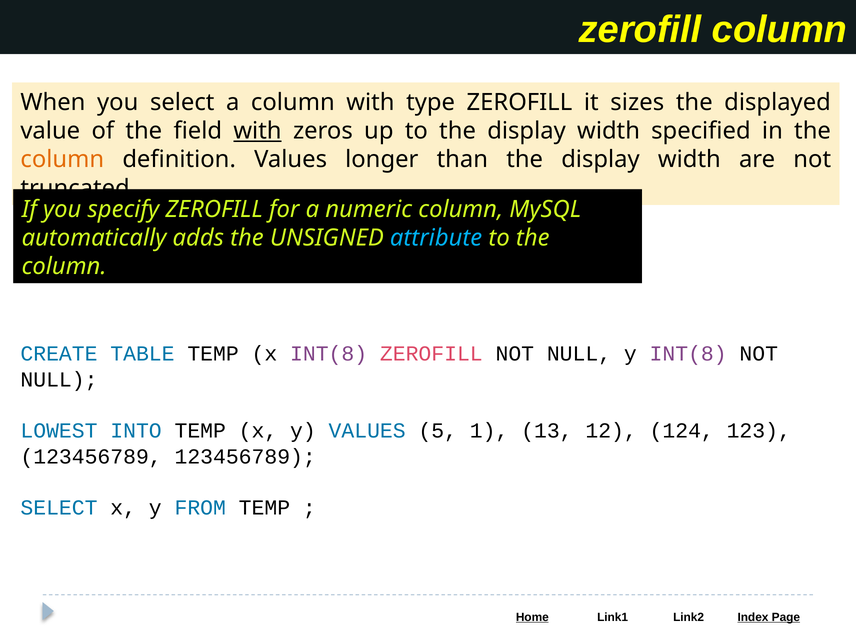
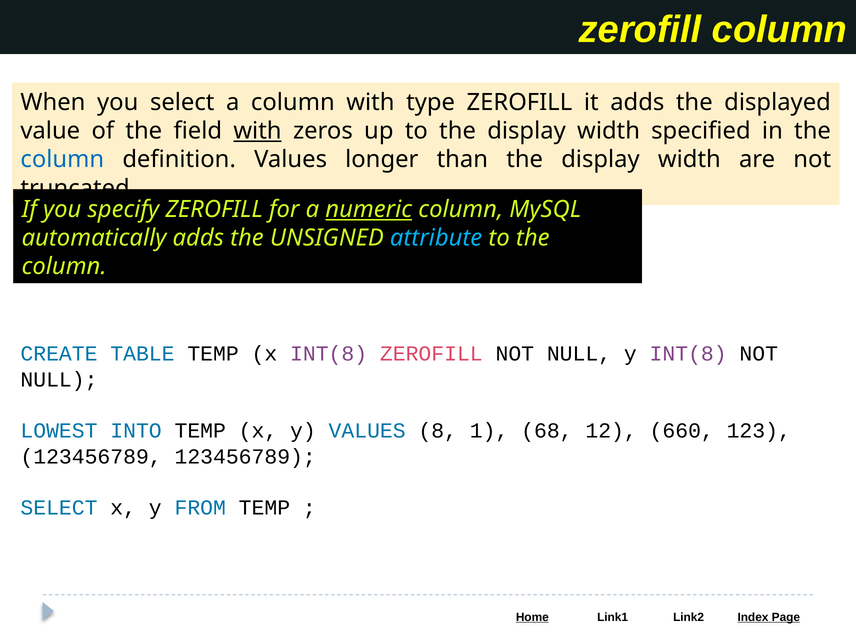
it sizes: sizes -> adds (637, 103)
column colour: orange -> blue (62, 160)
numeric underline: none -> present (369, 209)
5: 5 -> 8 (438, 431)
13: 13 -> 68 (547, 431)
124: 124 -> 660 (682, 431)
